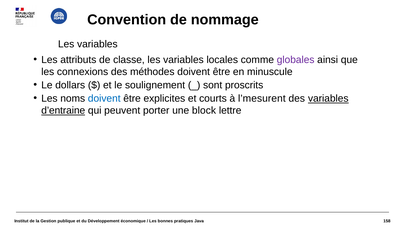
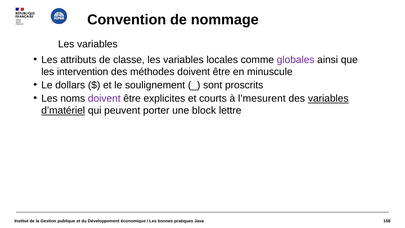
connexions: connexions -> intervention (83, 72)
doivent colour: blue -> purple (104, 98)
d’entraine: d’entraine -> d’matériel (63, 110)
